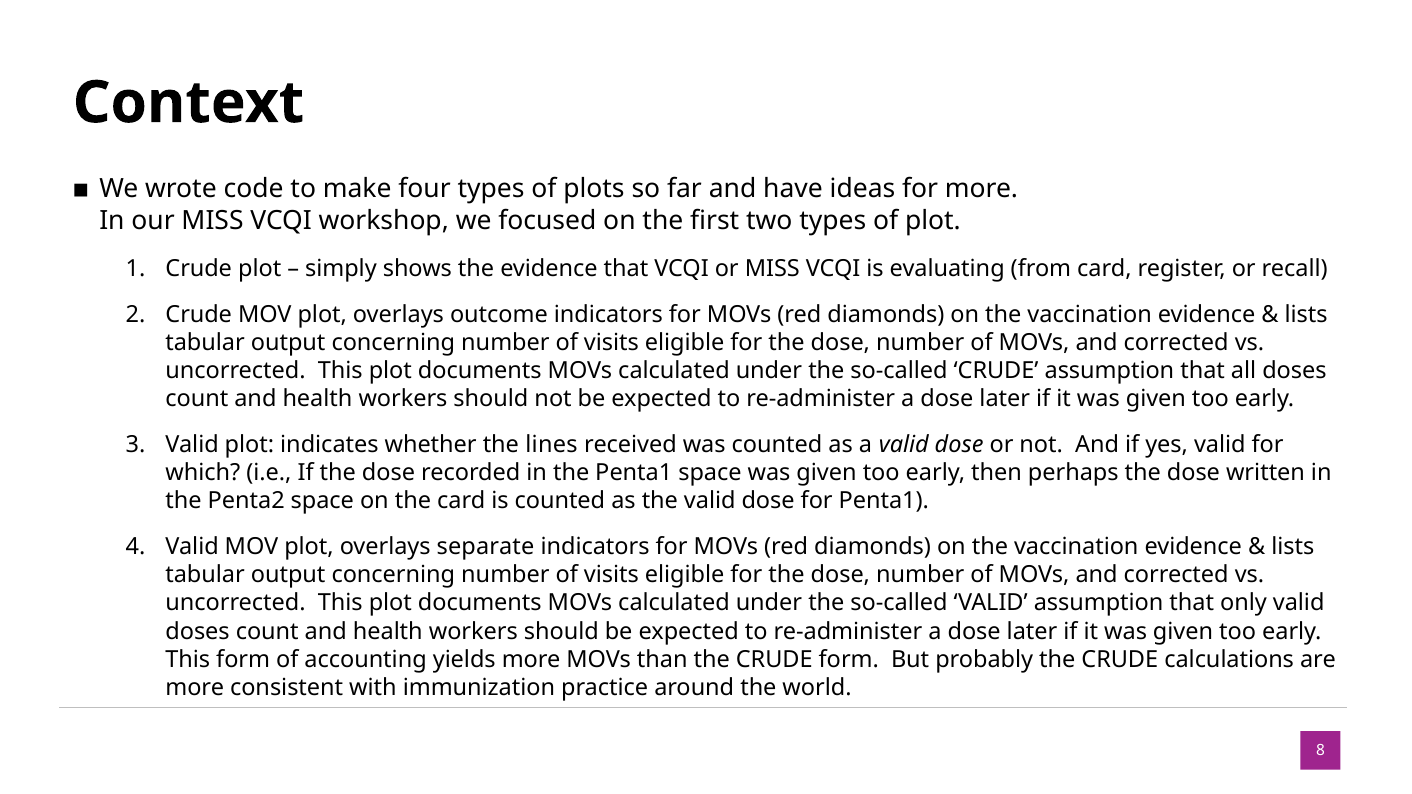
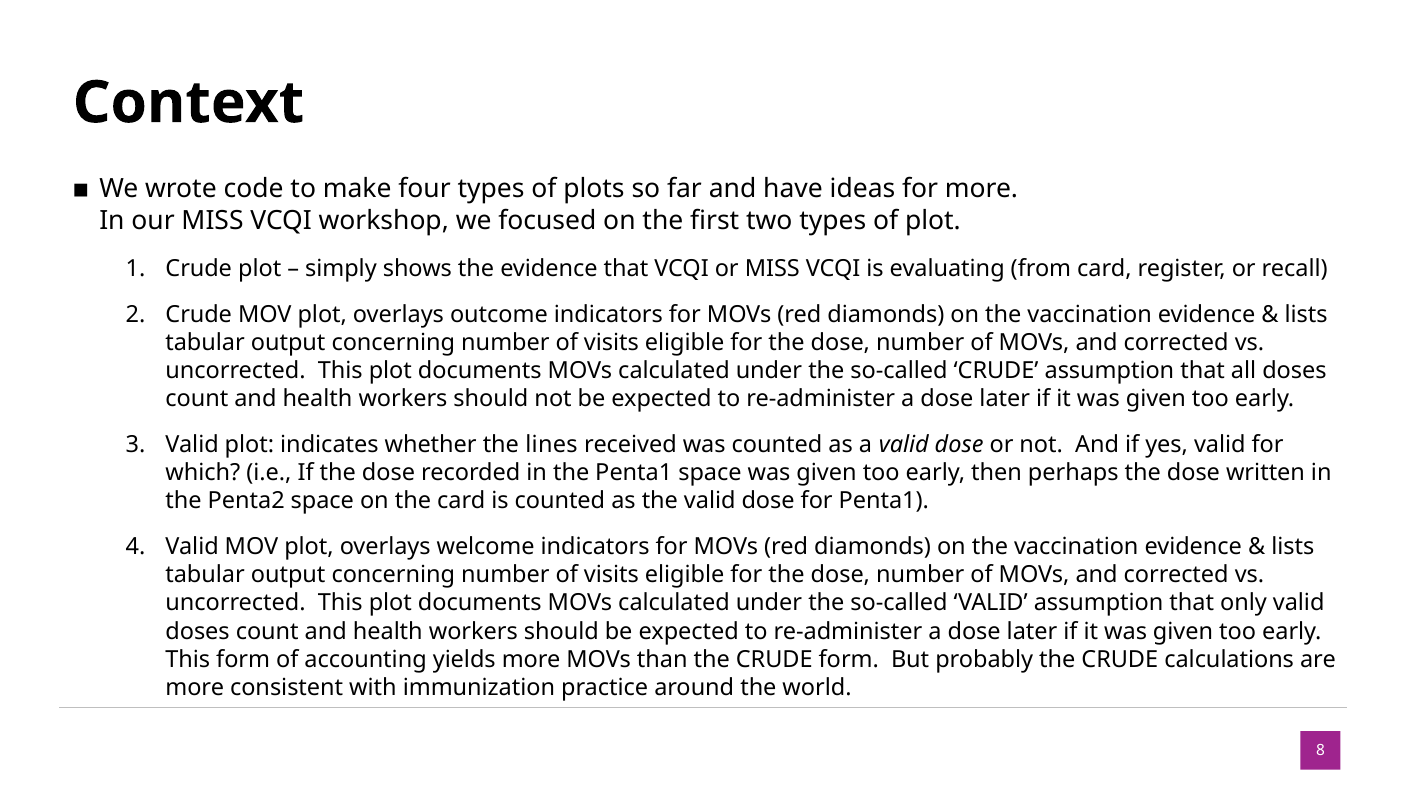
separate: separate -> welcome (486, 547)
